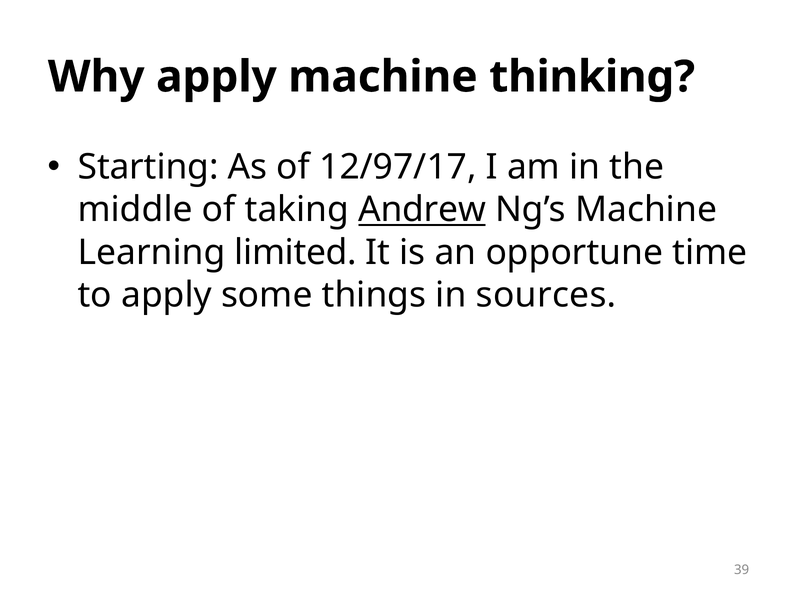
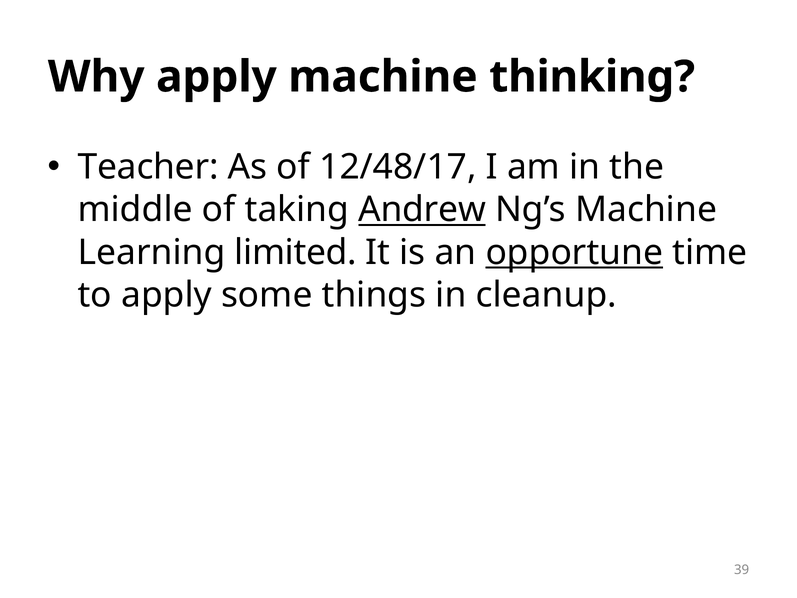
Starting: Starting -> Teacher (148, 167)
12/97/17: 12/97/17 -> 12/48/17 (398, 167)
opportune underline: none -> present (574, 252)
sources: sources -> cleanup (546, 295)
